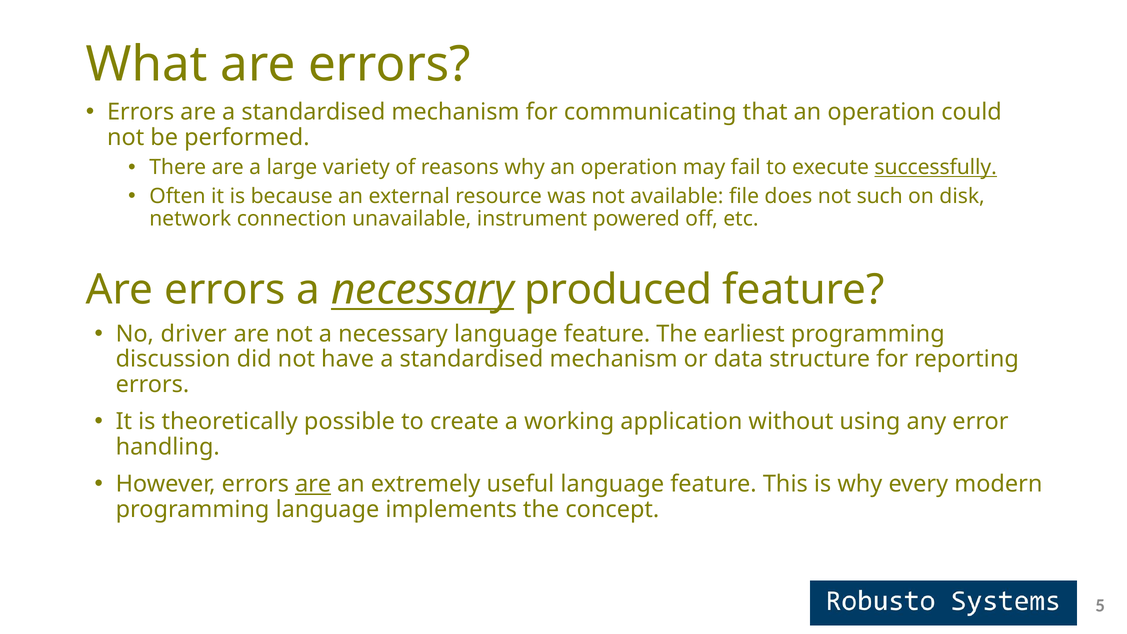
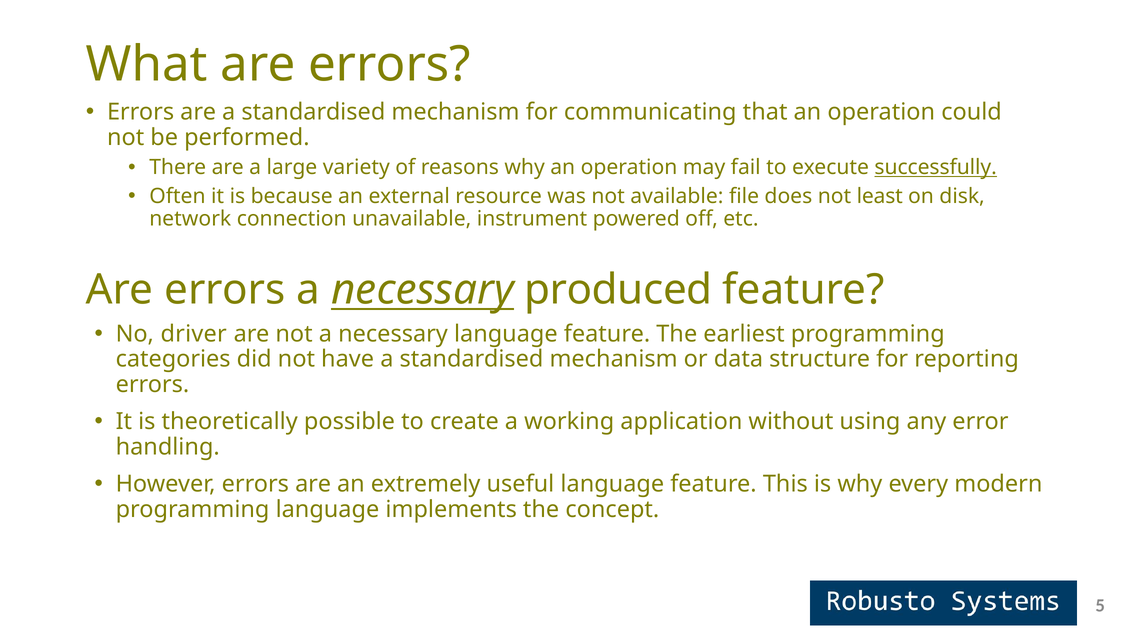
such: such -> least (880, 196)
discussion: discussion -> categories (173, 359)
are underline: present -> none (313, 484)
